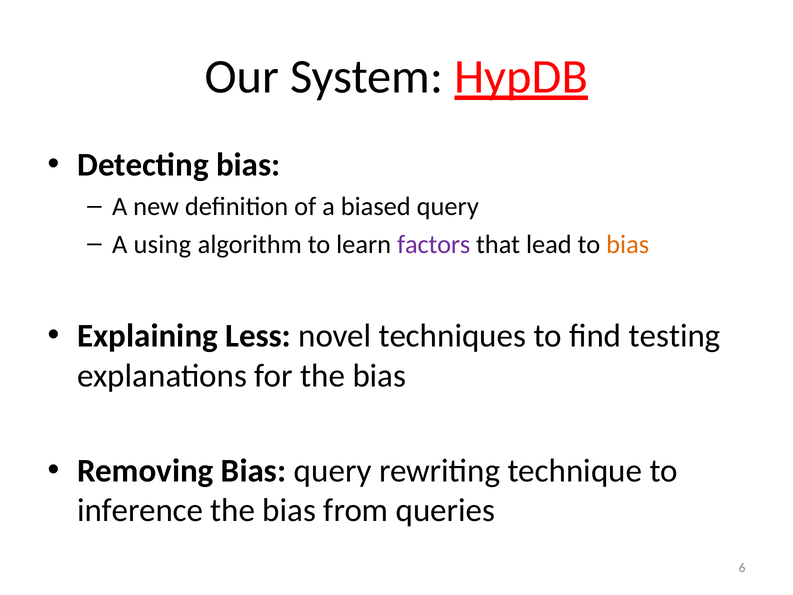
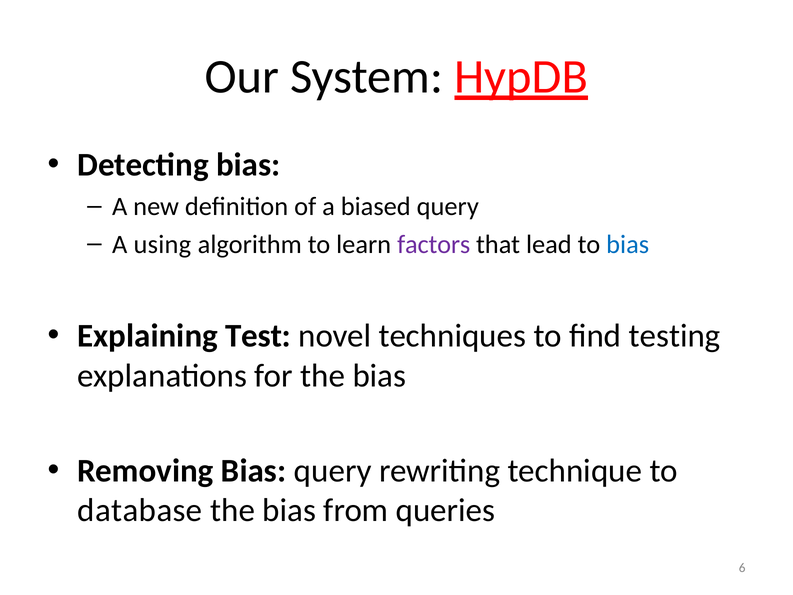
bias colour: orange -> blue (628, 244)
Less: Less -> Test (258, 336)
inference: inference -> database (140, 510)
